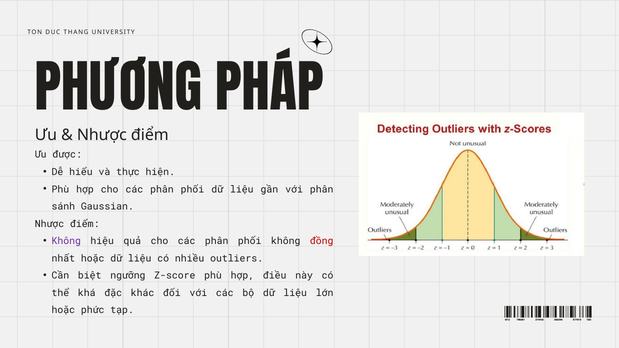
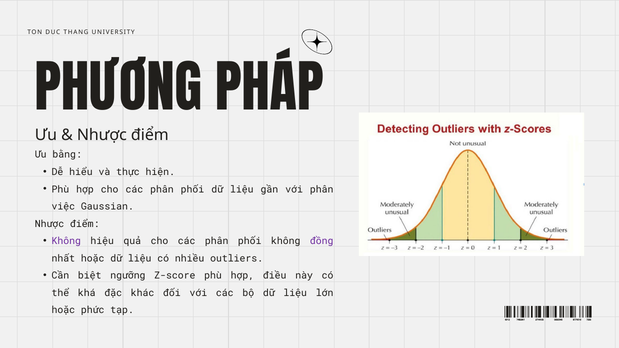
được: được -> bằng (67, 155)
sánh: sánh -> việc (63, 207)
đồng colour: red -> purple (322, 241)
